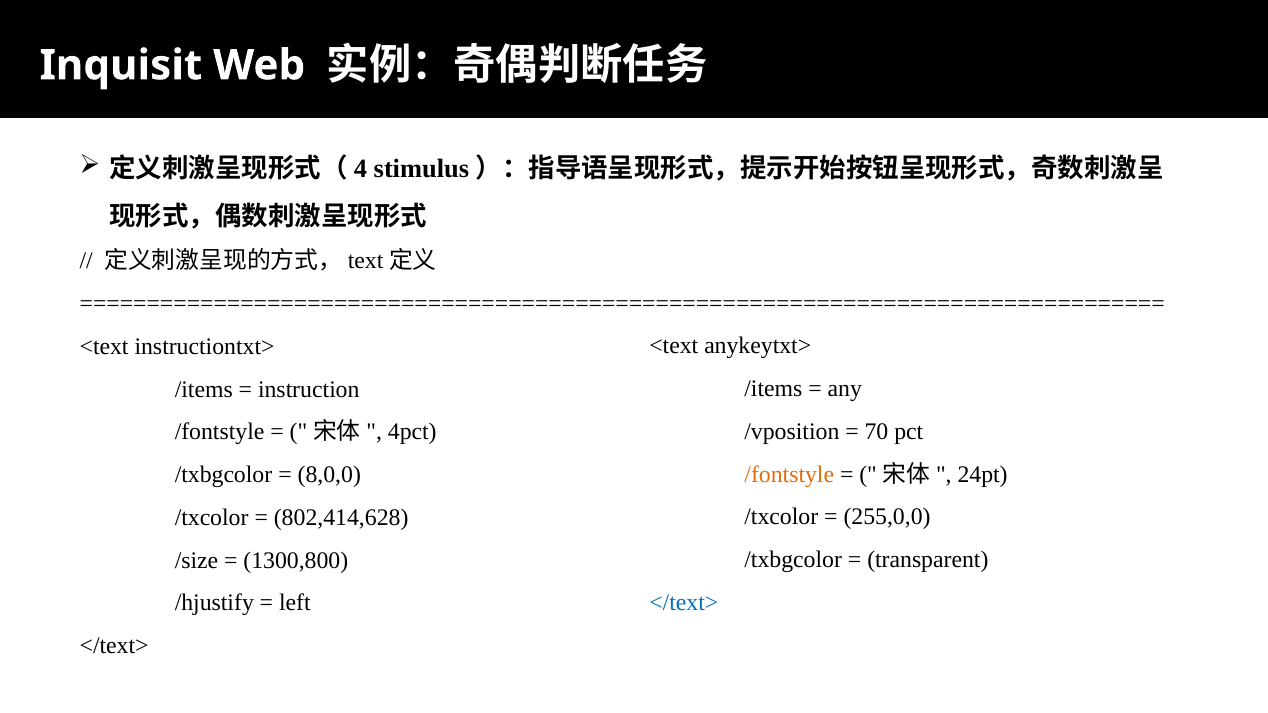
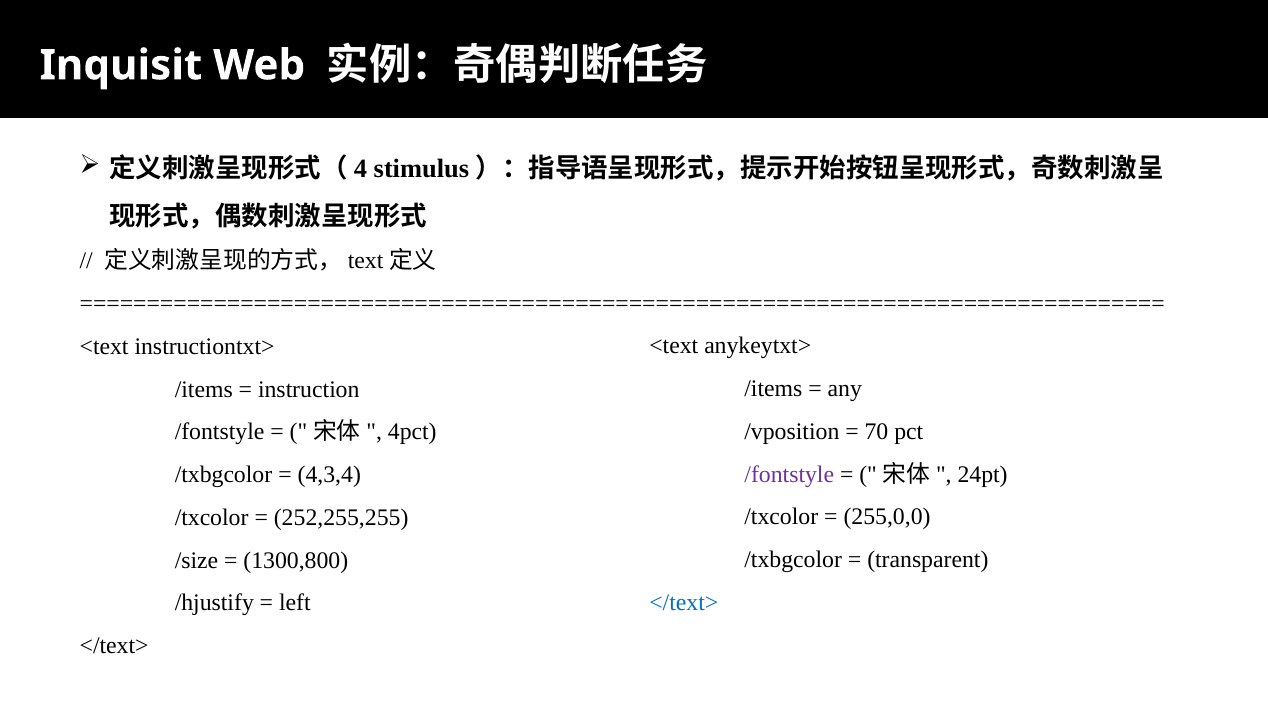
/fontstyle colour: orange -> purple (789, 474)
8,0,0: 8,0,0 -> 4,3,4 (329, 475)
802,414,628: 802,414,628 -> 252,255,255 (341, 518)
